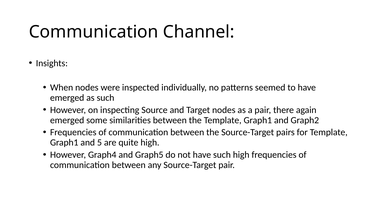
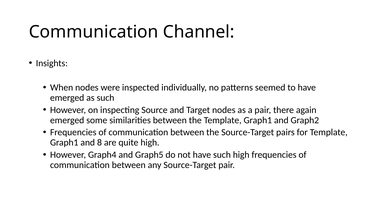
5: 5 -> 8 (99, 142)
